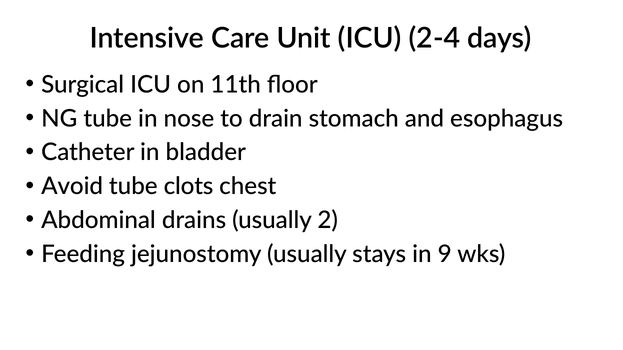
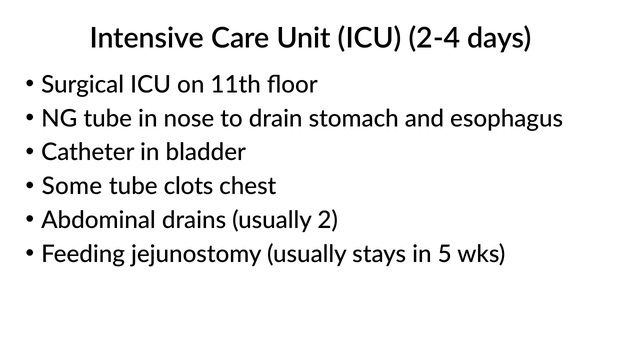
Avoid: Avoid -> Some (72, 187)
9: 9 -> 5 (445, 255)
